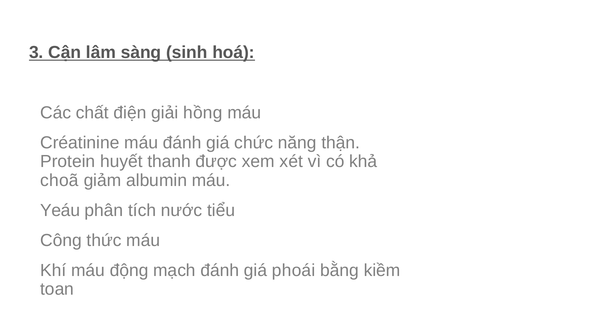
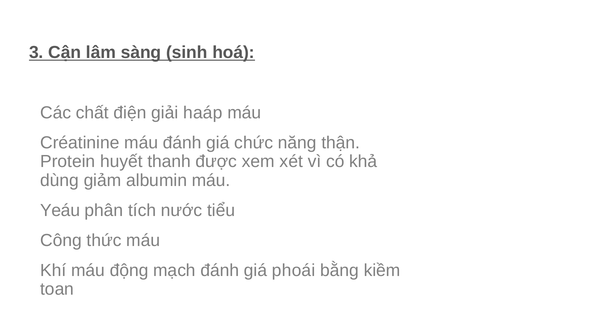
hồng: hồng -> haáp (203, 113)
choã: choã -> dùng (60, 180)
